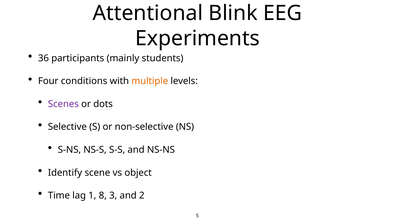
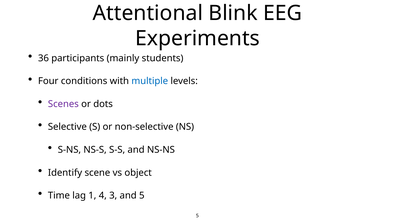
multiple colour: orange -> blue (150, 81)
8: 8 -> 4 (103, 196)
and 2: 2 -> 5 (142, 196)
